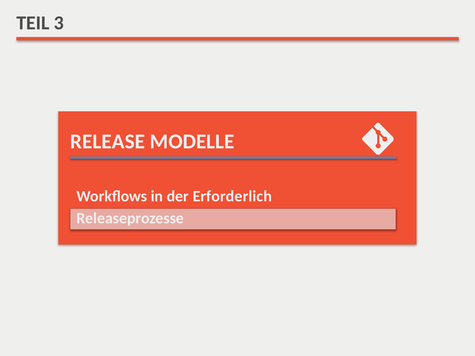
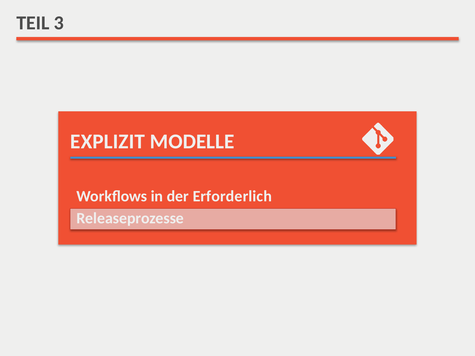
RELEASE: RELEASE -> EXPLIZIT (108, 141)
